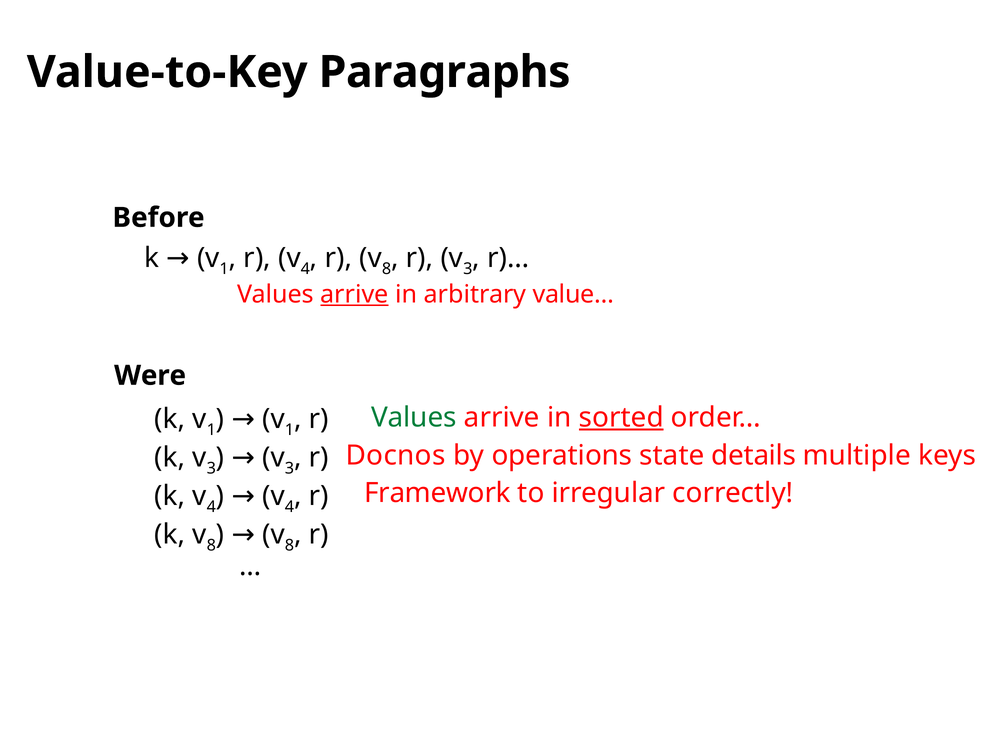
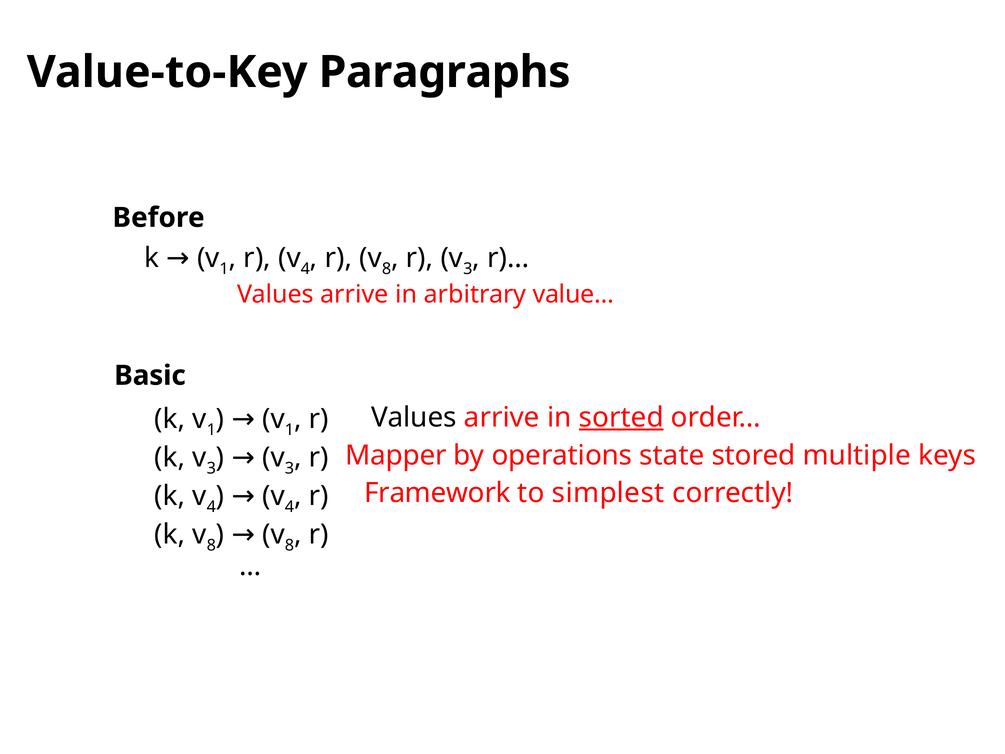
arrive underline: present -> none (354, 294)
Were: Were -> Basic (150, 375)
Values colour: green -> black (414, 417)
Docnos: Docnos -> Mapper (396, 455)
details: details -> stored (754, 455)
irregular: irregular -> simplest (608, 493)
